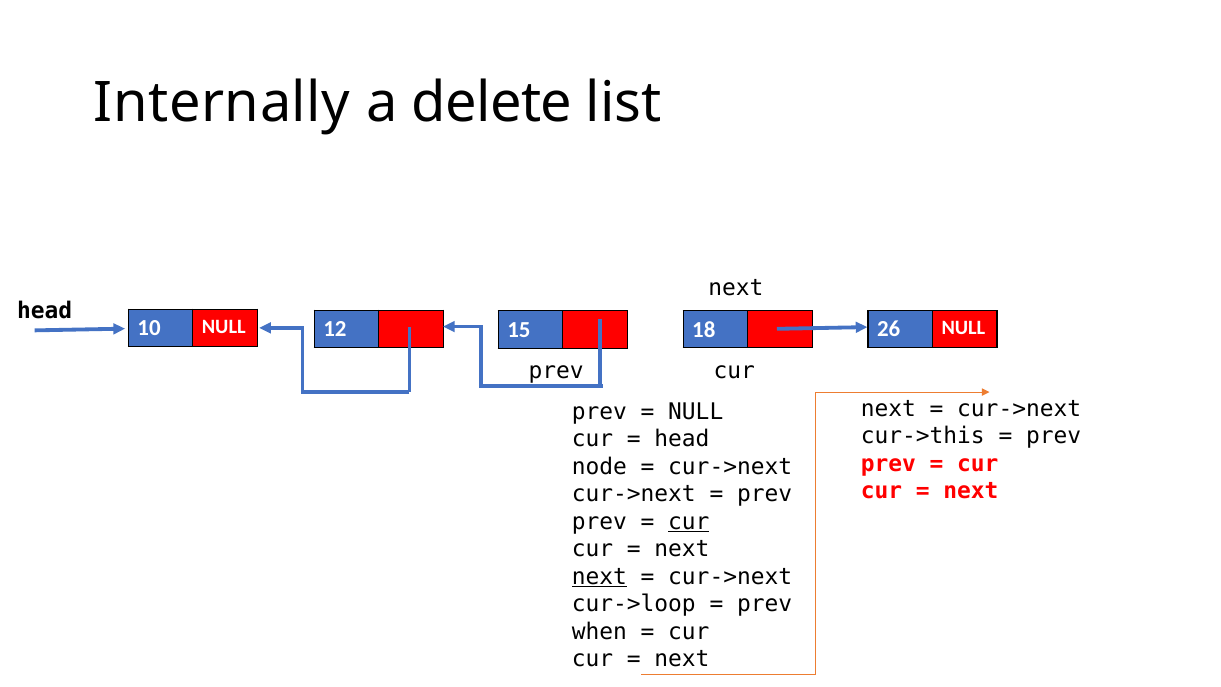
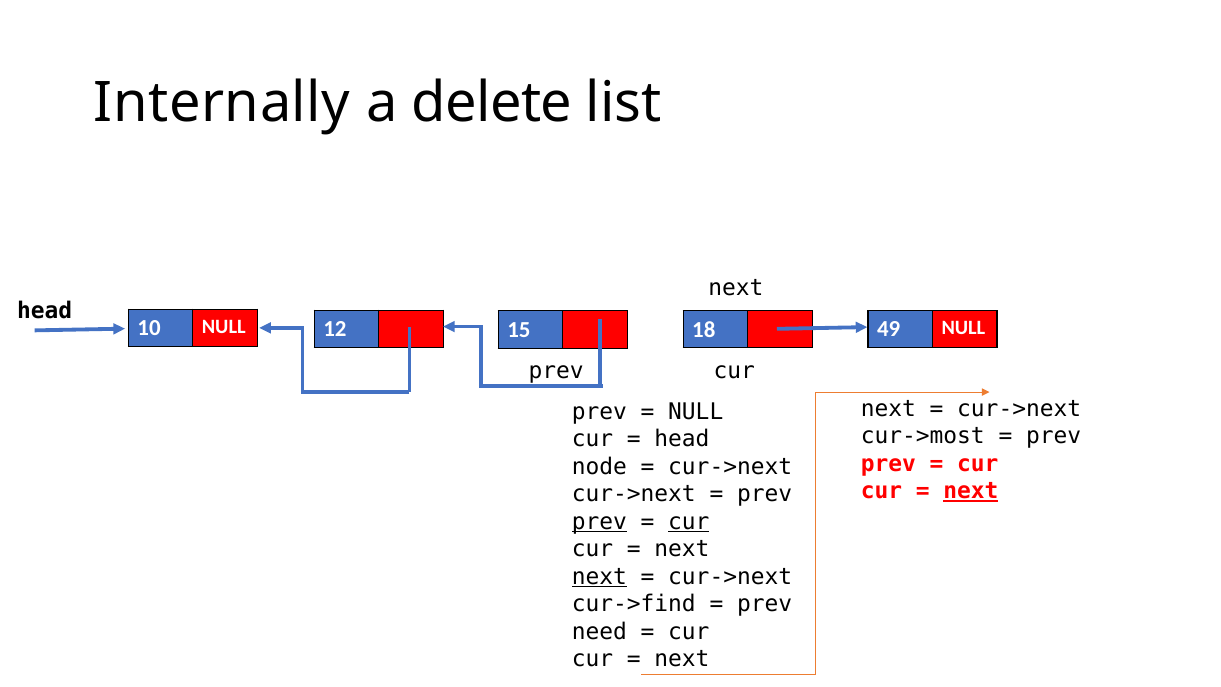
26: 26 -> 49 (889, 329)
cur->this: cur->this -> cur->most (923, 436)
next underline: none -> present (971, 491)
prev underline: none -> present (599, 522)
cur->loop: cur->loop -> cur->find (634, 604)
when: when -> need (599, 632)
